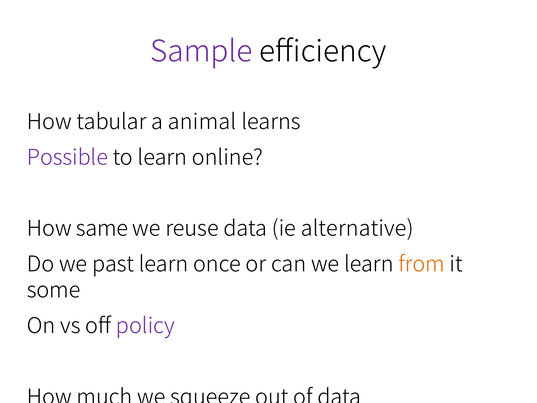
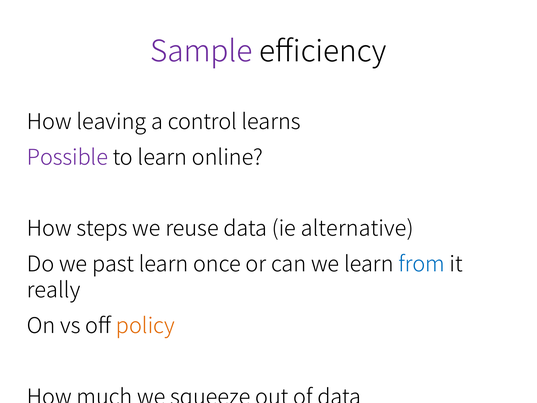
tabular: tabular -> leaving (111, 122)
animal: animal -> control (202, 122)
same: same -> steps (102, 229)
from colour: orange -> blue (422, 264)
some: some -> really (54, 290)
policy colour: purple -> orange (145, 326)
